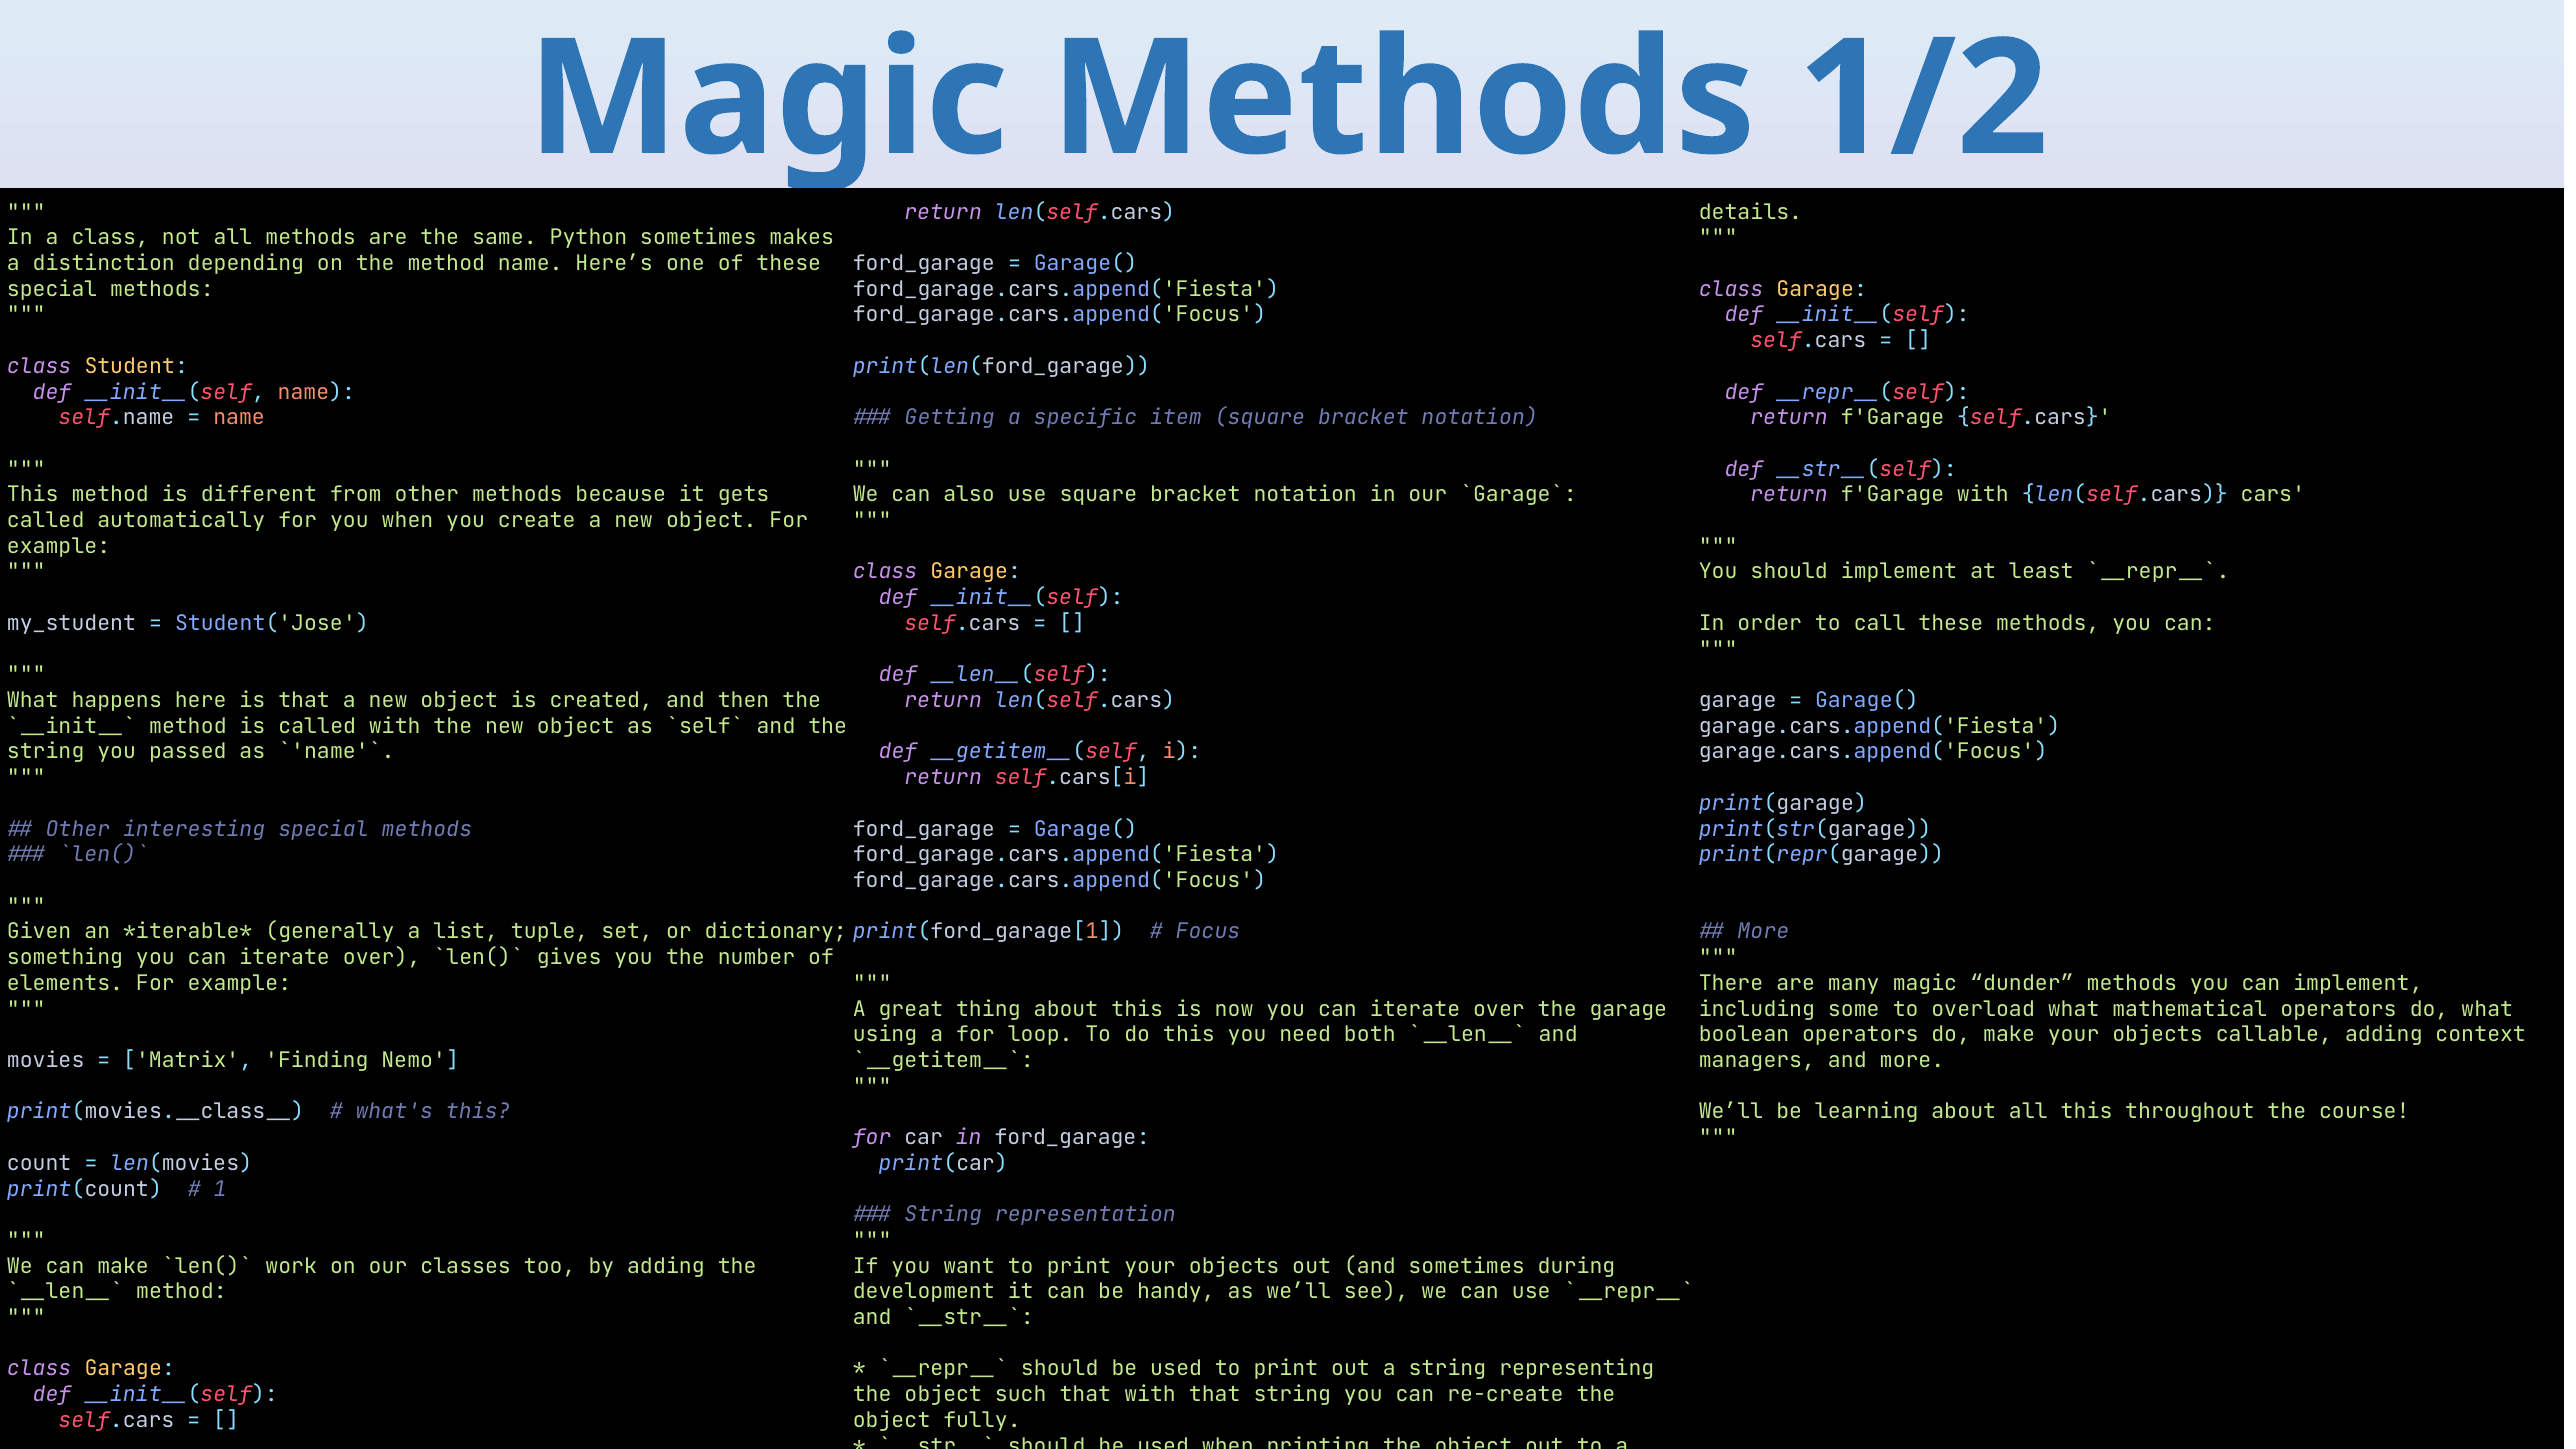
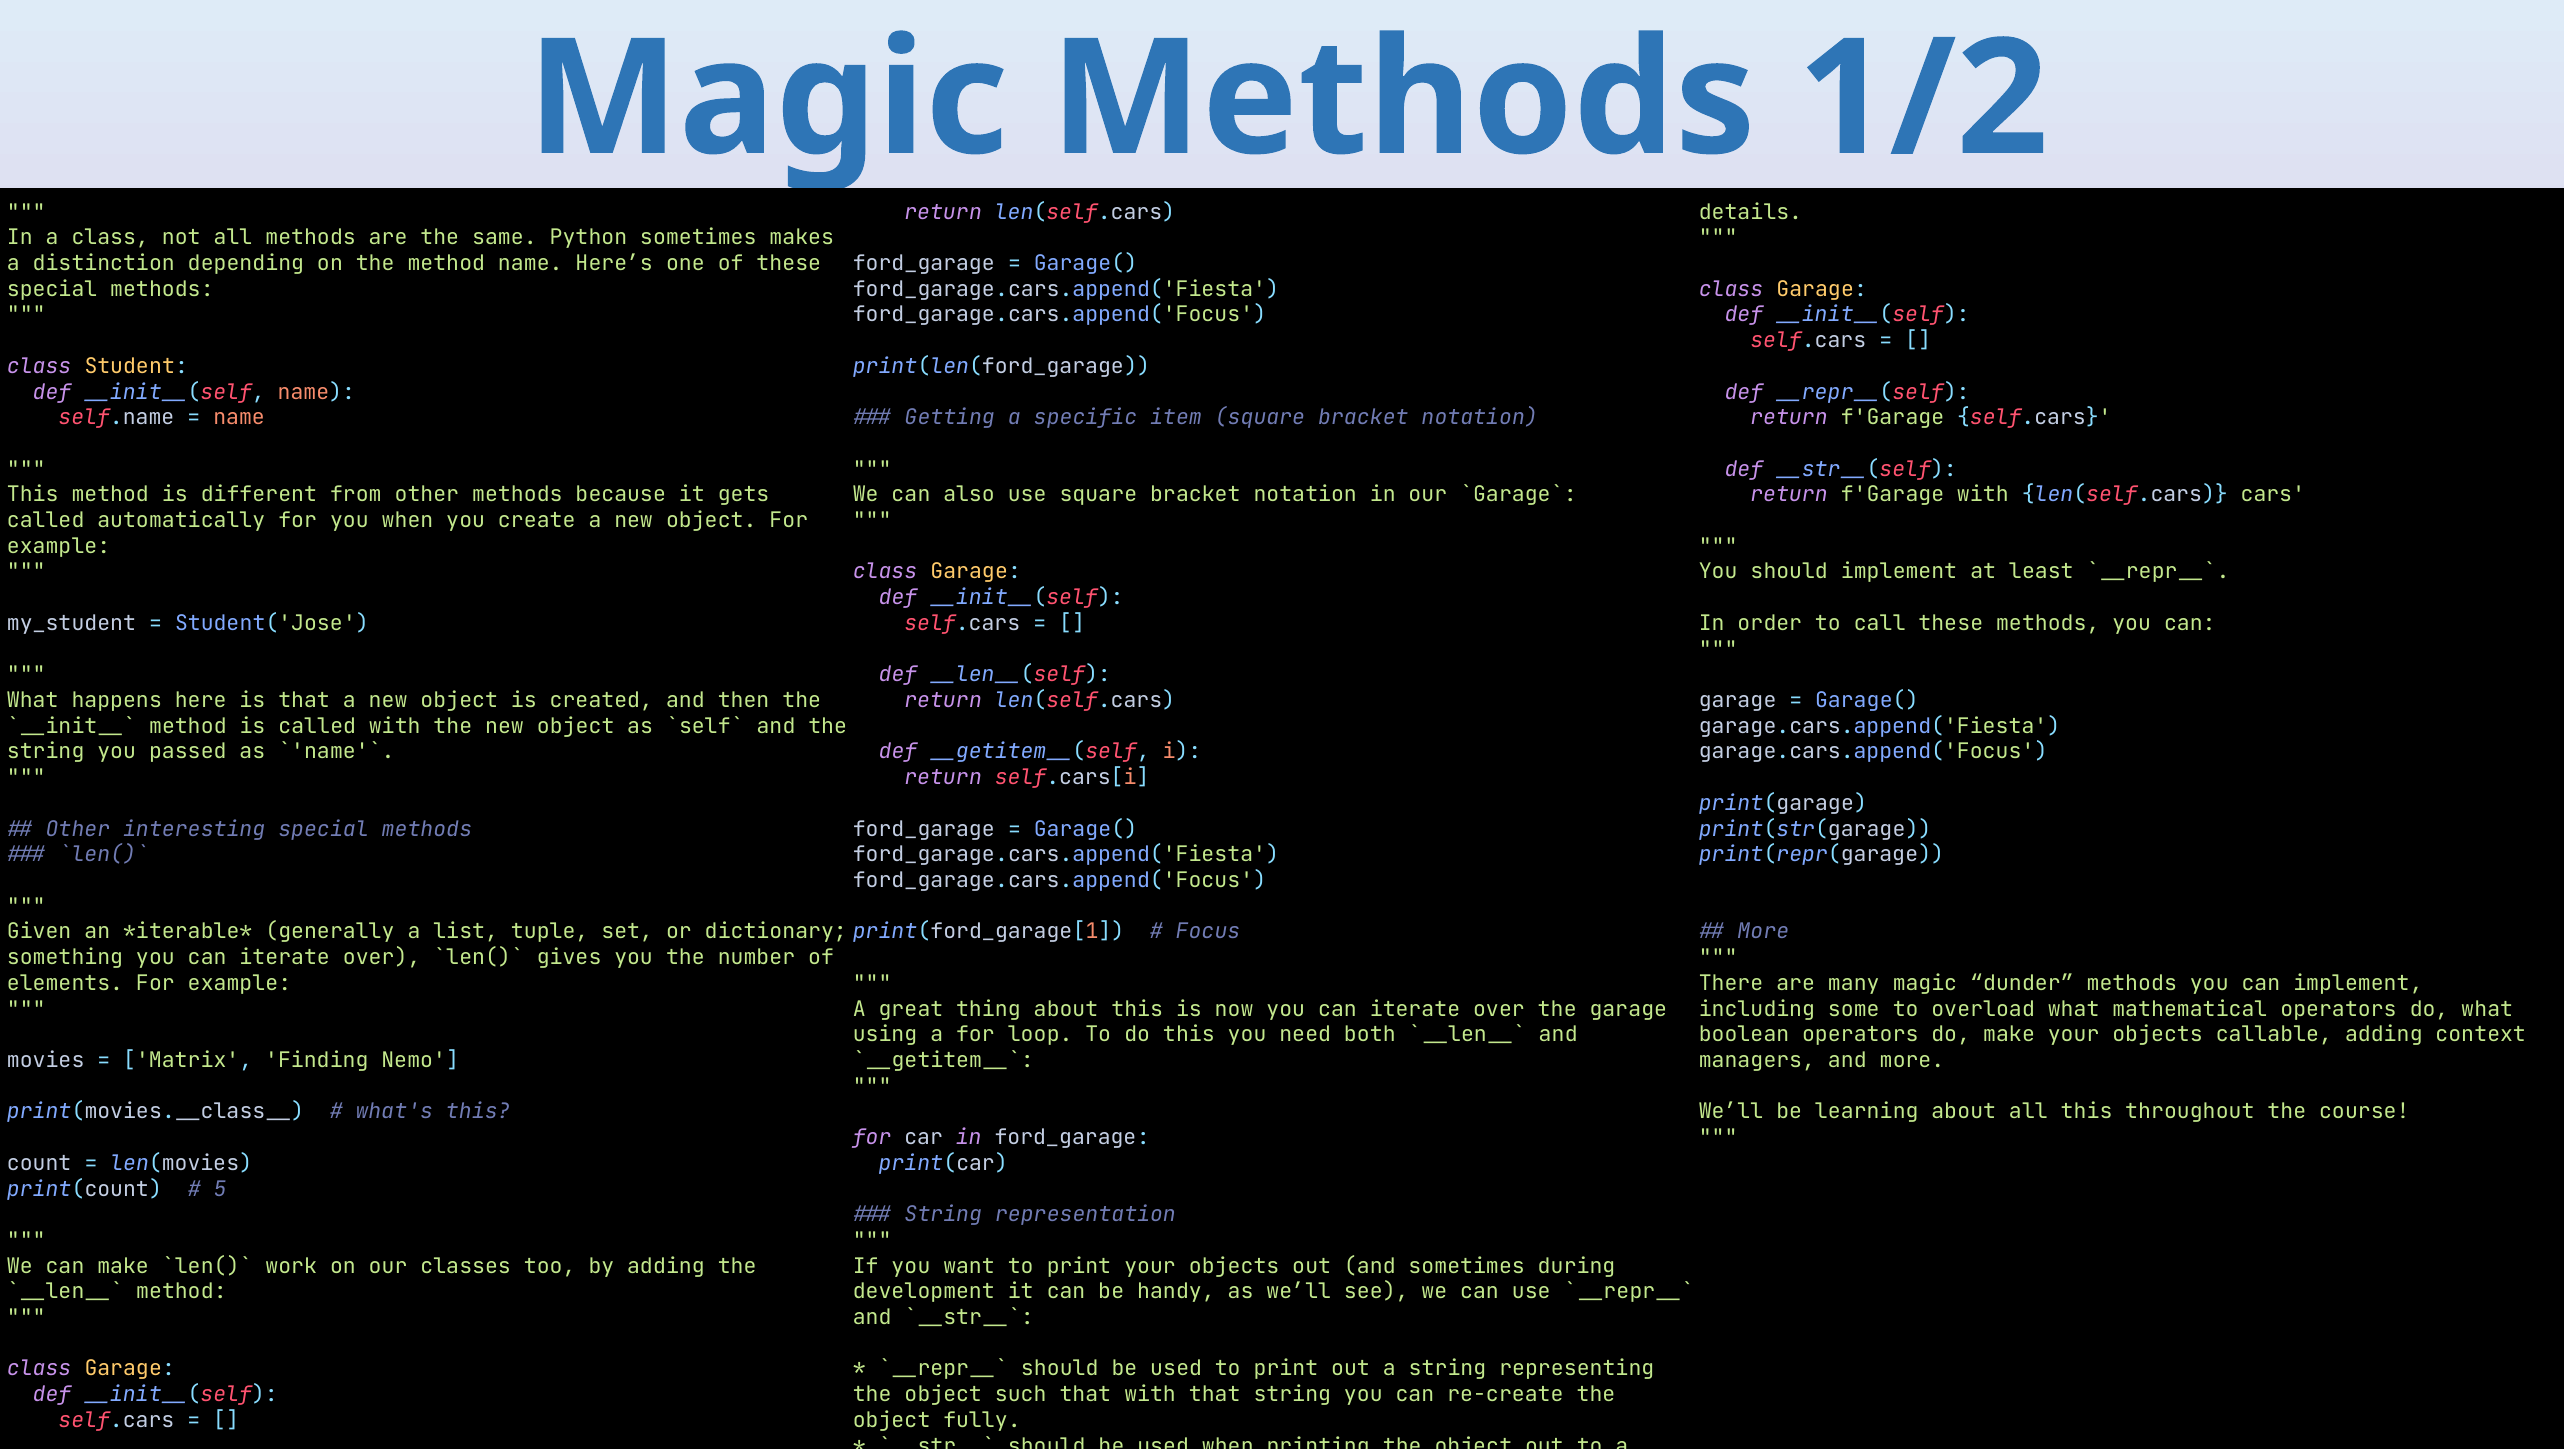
1: 1 -> 5 (220, 1189)
